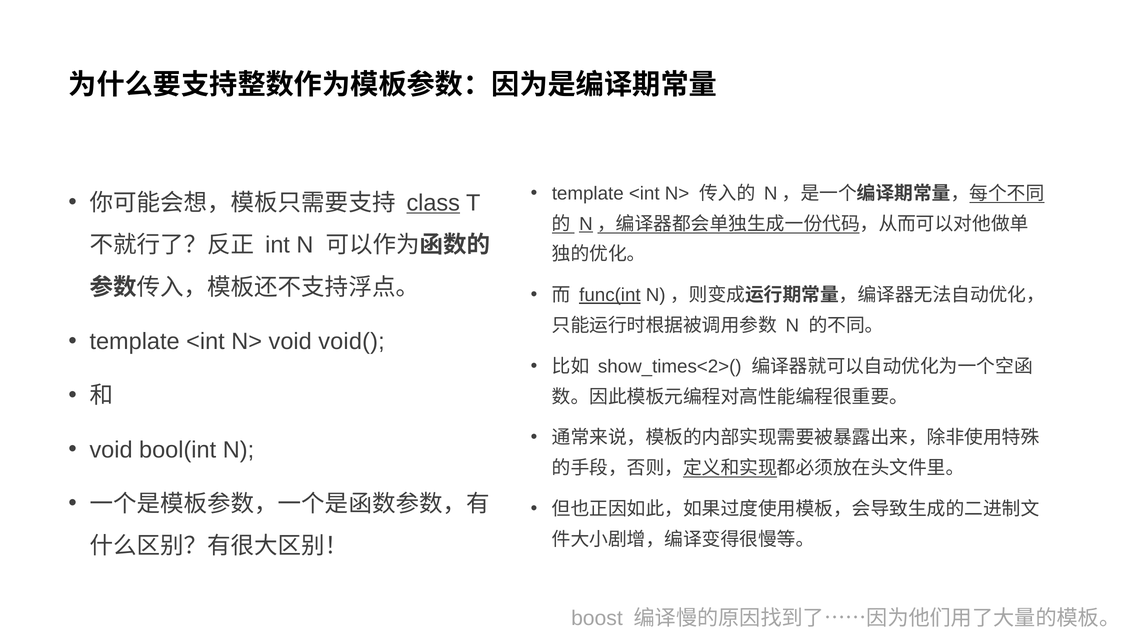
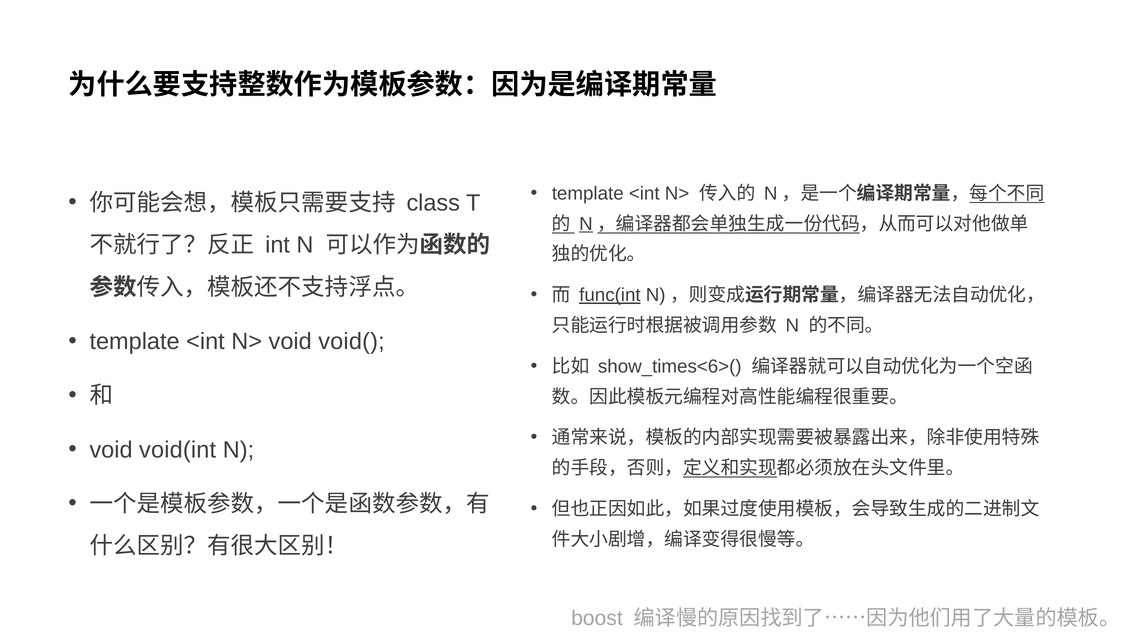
class underline: present -> none (433, 203)
show_times<2>(: show_times<2>( -> show_times<6>( (670, 367)
bool(int: bool(int -> void(int (178, 450)
